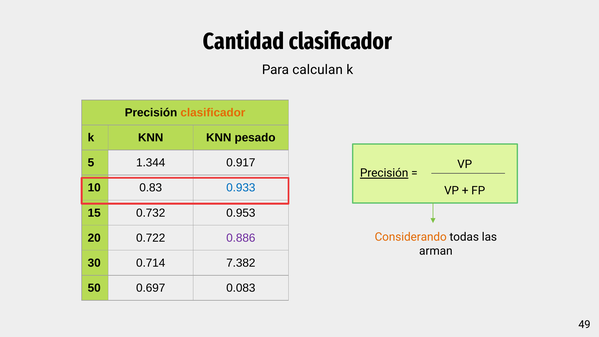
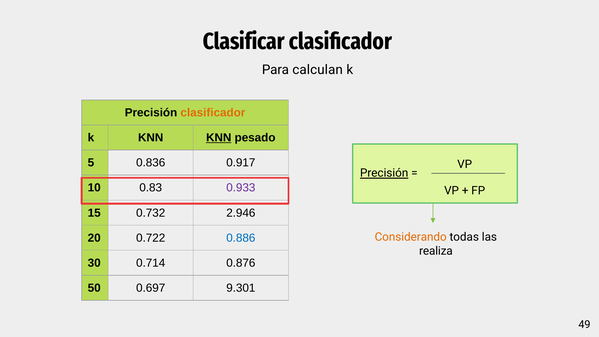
Cantidad: Cantidad -> Clasificar (244, 42)
KNN underline: none -> present (219, 138)
1.344: 1.344 -> 0.836 (151, 163)
0.933 colour: blue -> purple (241, 188)
0.953: 0.953 -> 2.946 (241, 213)
0.886 colour: purple -> blue (241, 238)
arman: arman -> realiza (436, 251)
7.382: 7.382 -> 0.876 (241, 263)
0.083: 0.083 -> 9.301 (241, 288)
